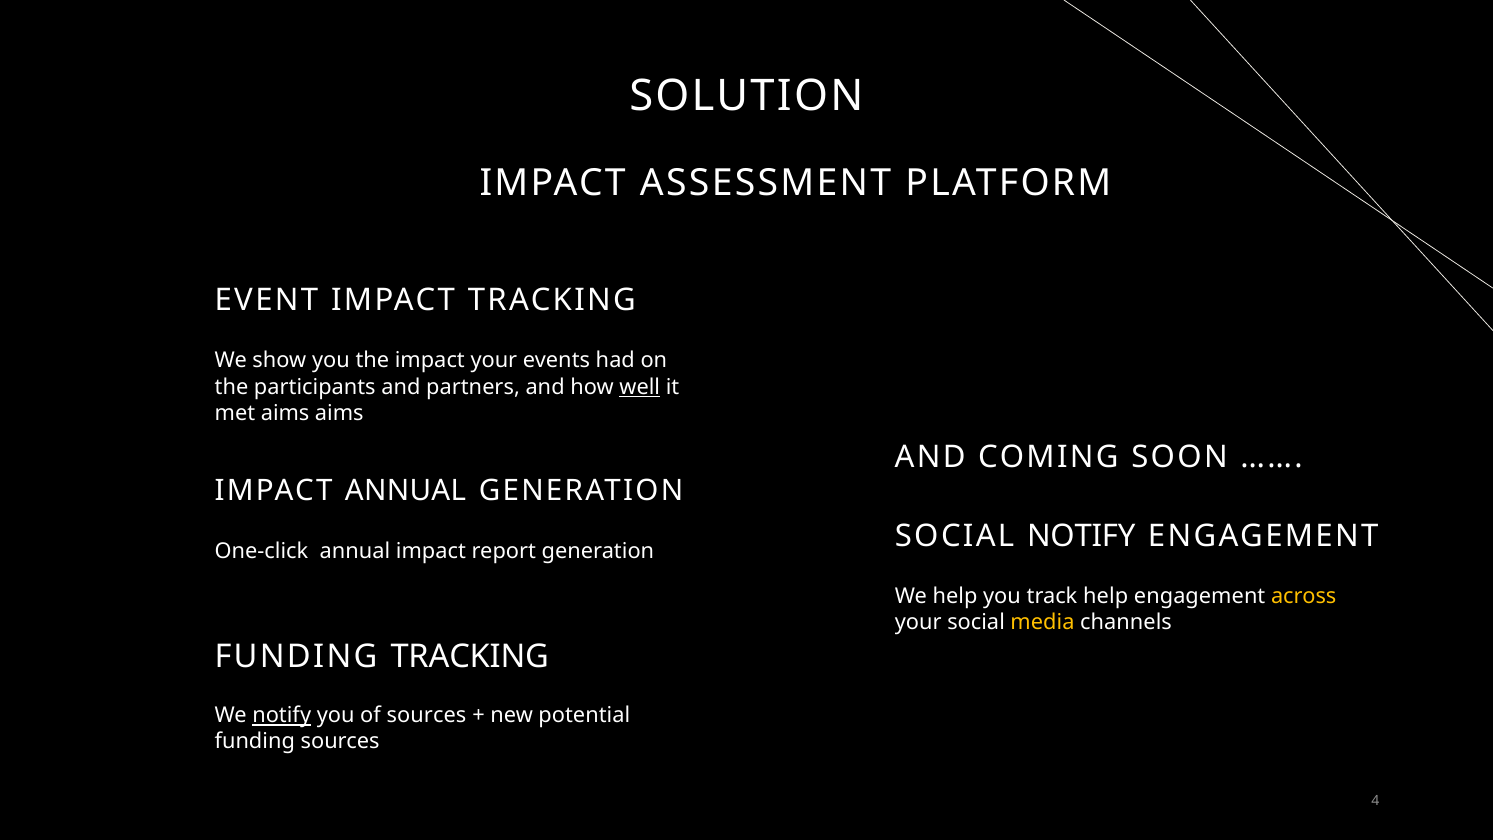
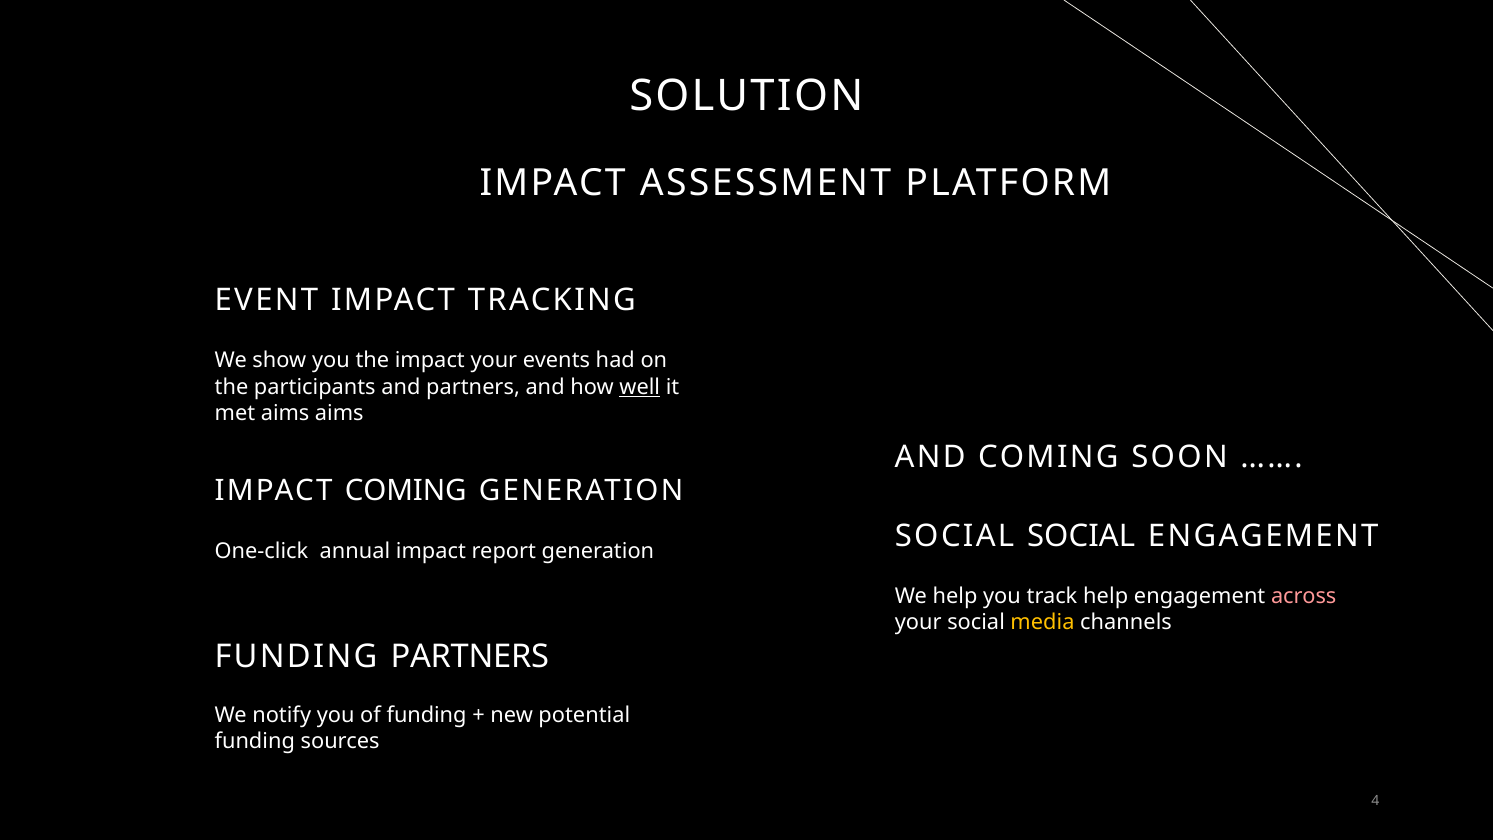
IMPACT ANNUAL: ANNUAL -> COMING (406, 490)
SOCIAL NOTIFY: NOTIFY -> SOCIAL (1081, 536)
across colour: yellow -> pink (1304, 596)
FUNDING TRACKING: TRACKING -> PARTNERS (470, 656)
notify underline: present -> none (282, 715)
of sources: sources -> funding (427, 715)
